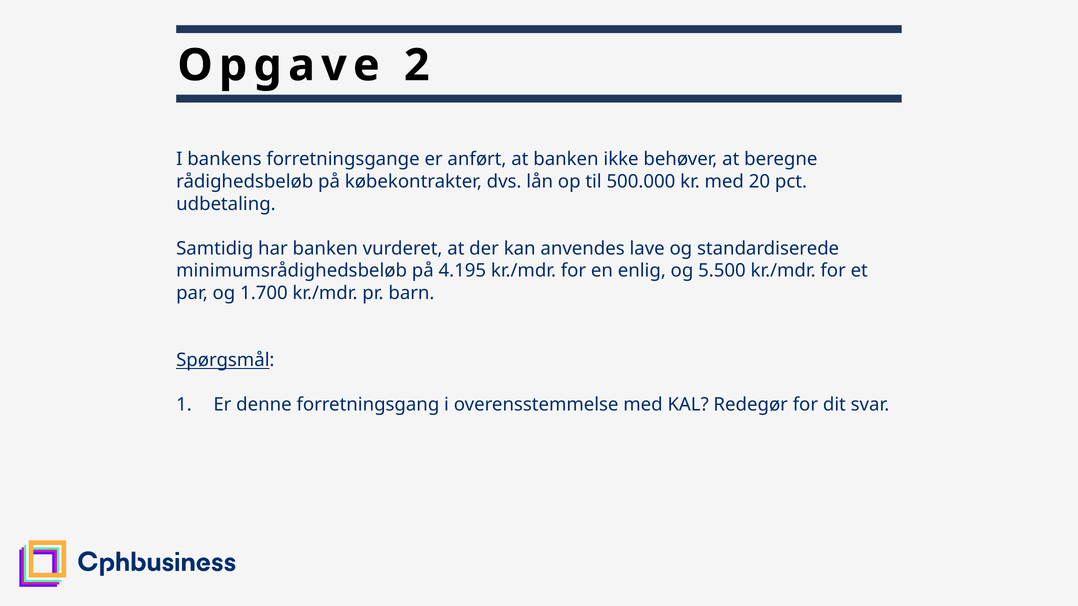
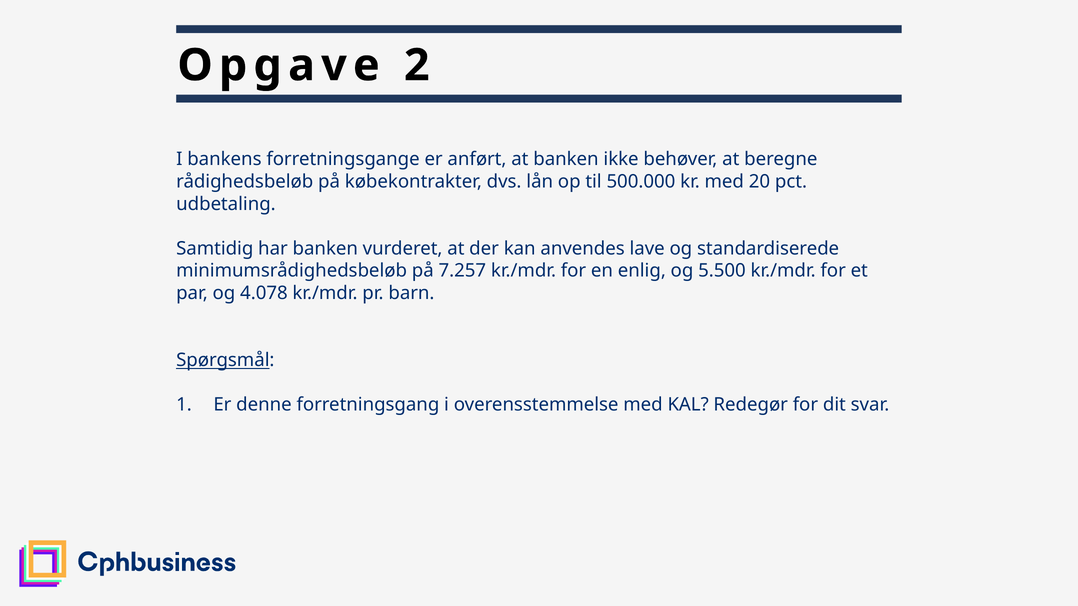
4.195: 4.195 -> 7.257 (462, 271)
1.700: 1.700 -> 4.078 (264, 293)
